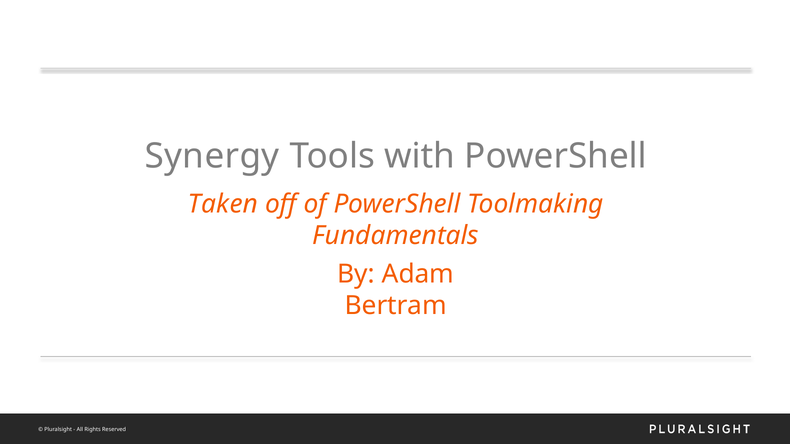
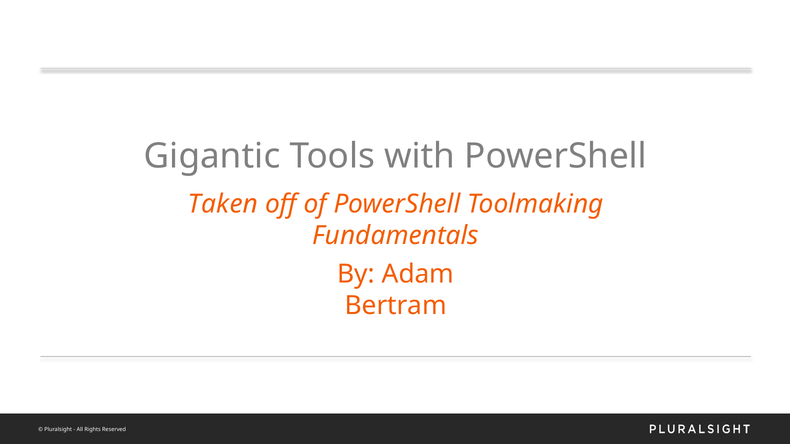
Synergy: Synergy -> Gigantic (212, 156)
